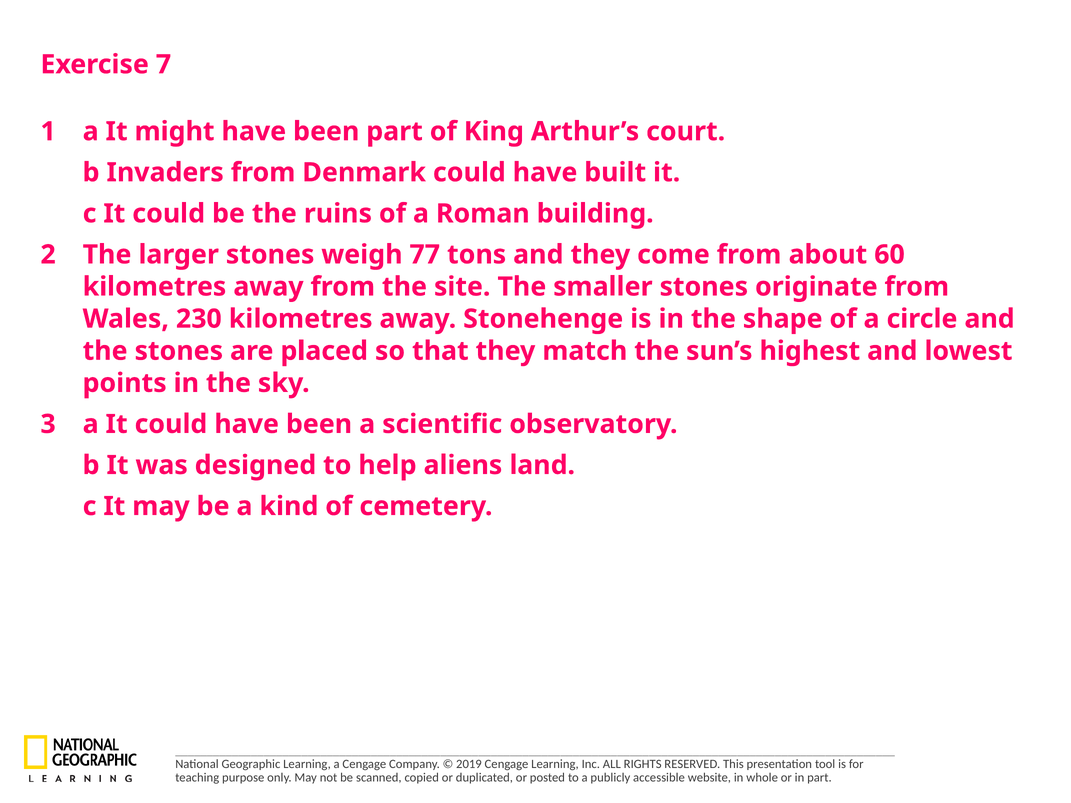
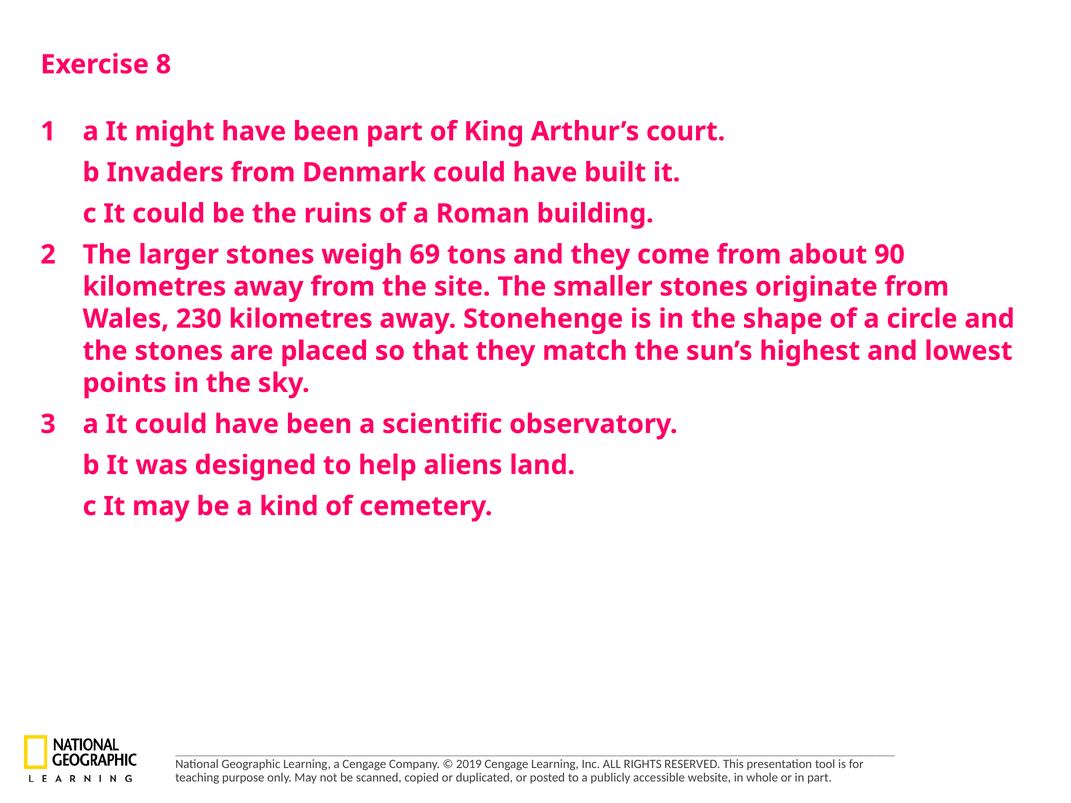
7: 7 -> 8 (164, 64)
77: 77 -> 69 (425, 255)
60: 60 -> 90 (890, 255)
